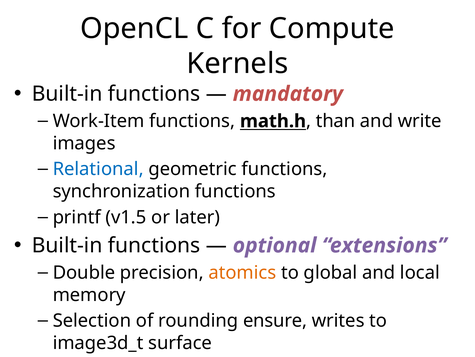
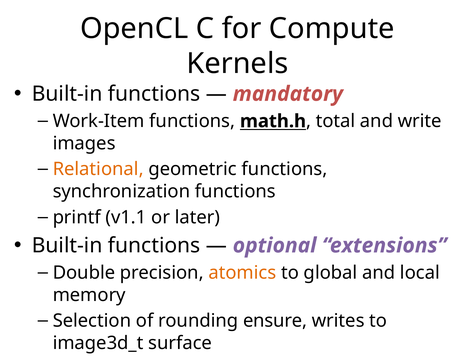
than: than -> total (335, 121)
Relational colour: blue -> orange (98, 169)
v1.5: v1.5 -> v1.1 (126, 217)
